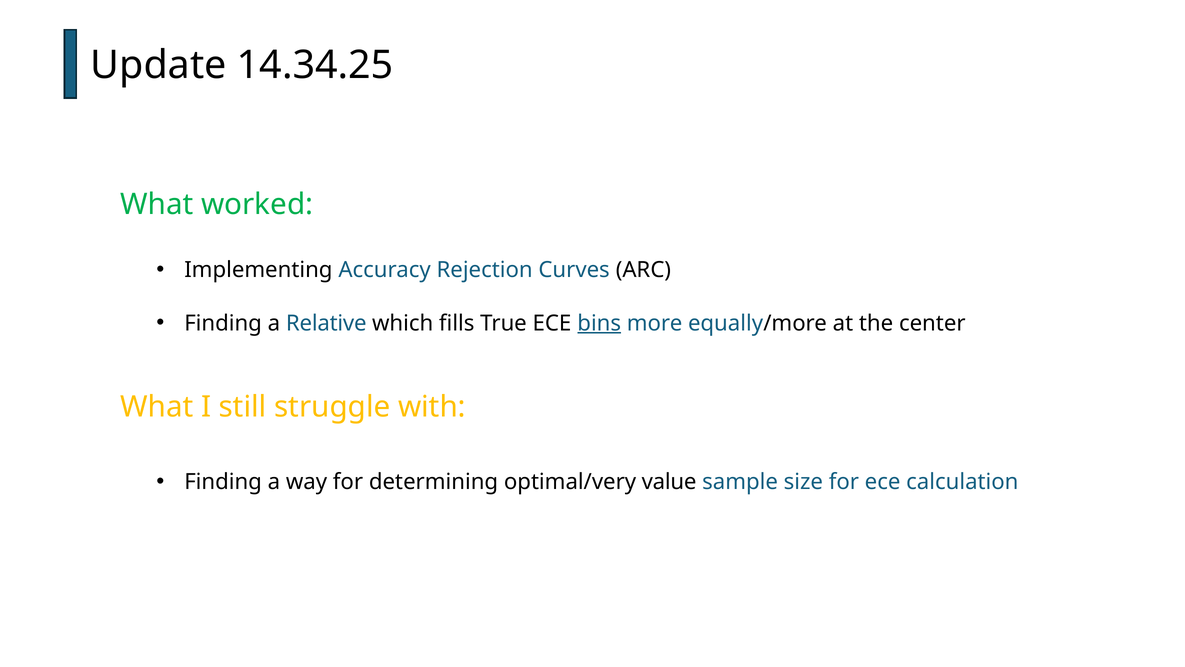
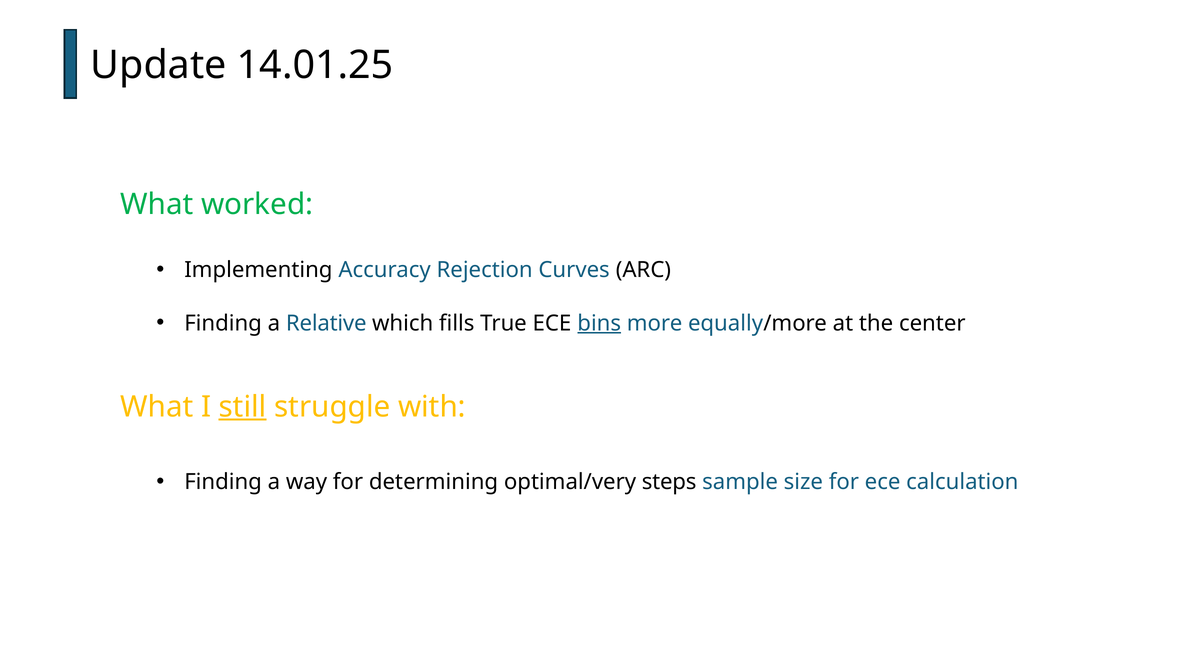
14.34.25: 14.34.25 -> 14.01.25 (315, 65)
still underline: none -> present (243, 406)
value: value -> steps (669, 482)
